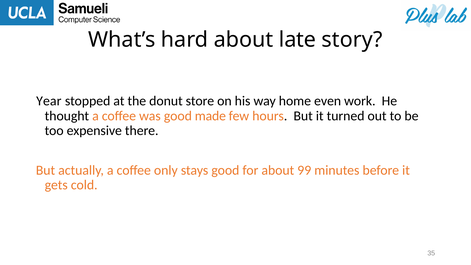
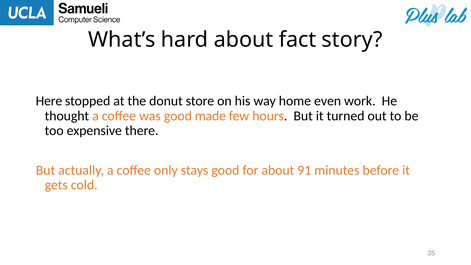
late: late -> fact (298, 40)
Year: Year -> Here (49, 101)
99: 99 -> 91 (304, 170)
